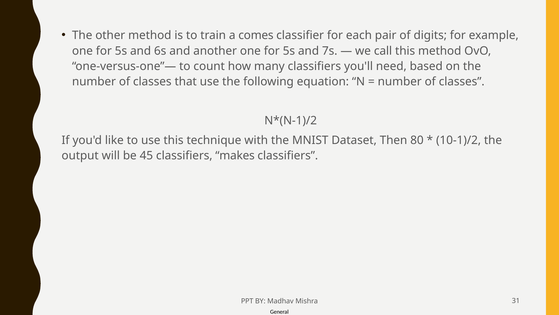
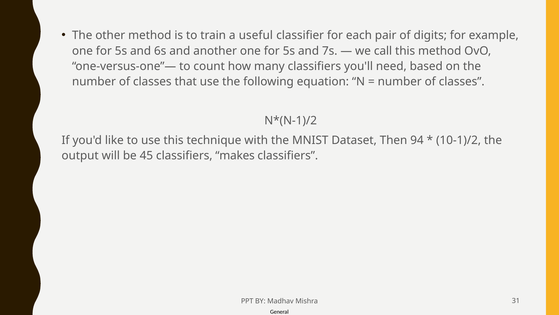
comes: comes -> useful (256, 35)
80: 80 -> 94 (417, 140)
